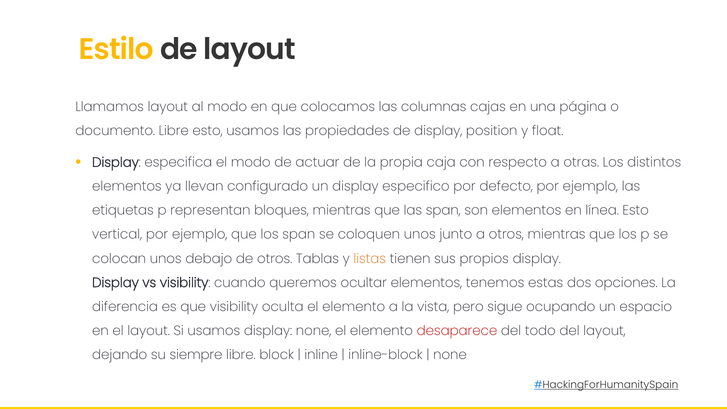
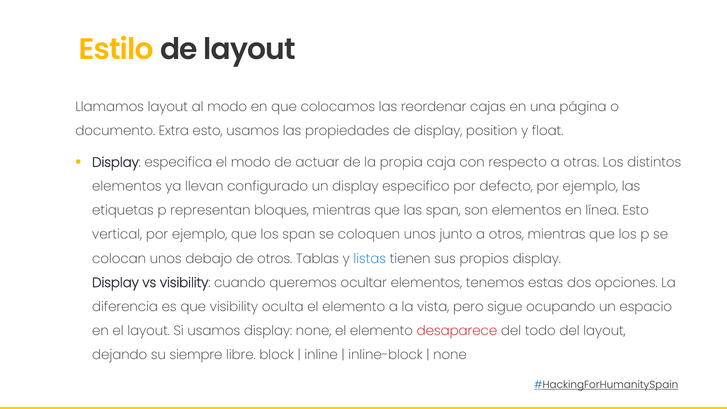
columnas: columnas -> reordenar (434, 107)
documento Libre: Libre -> Extra (174, 131)
listas colour: orange -> blue (370, 259)
